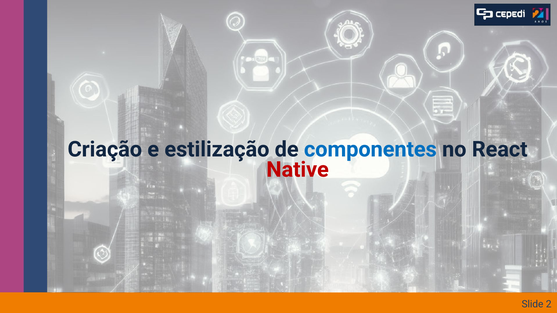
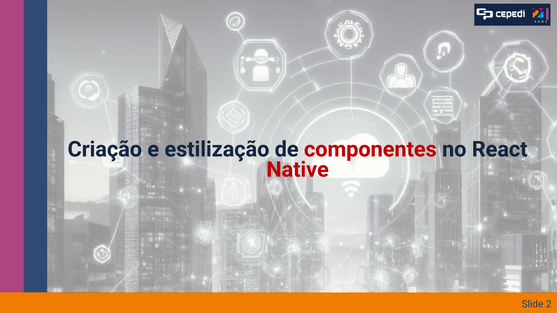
componentes colour: blue -> red (370, 149)
